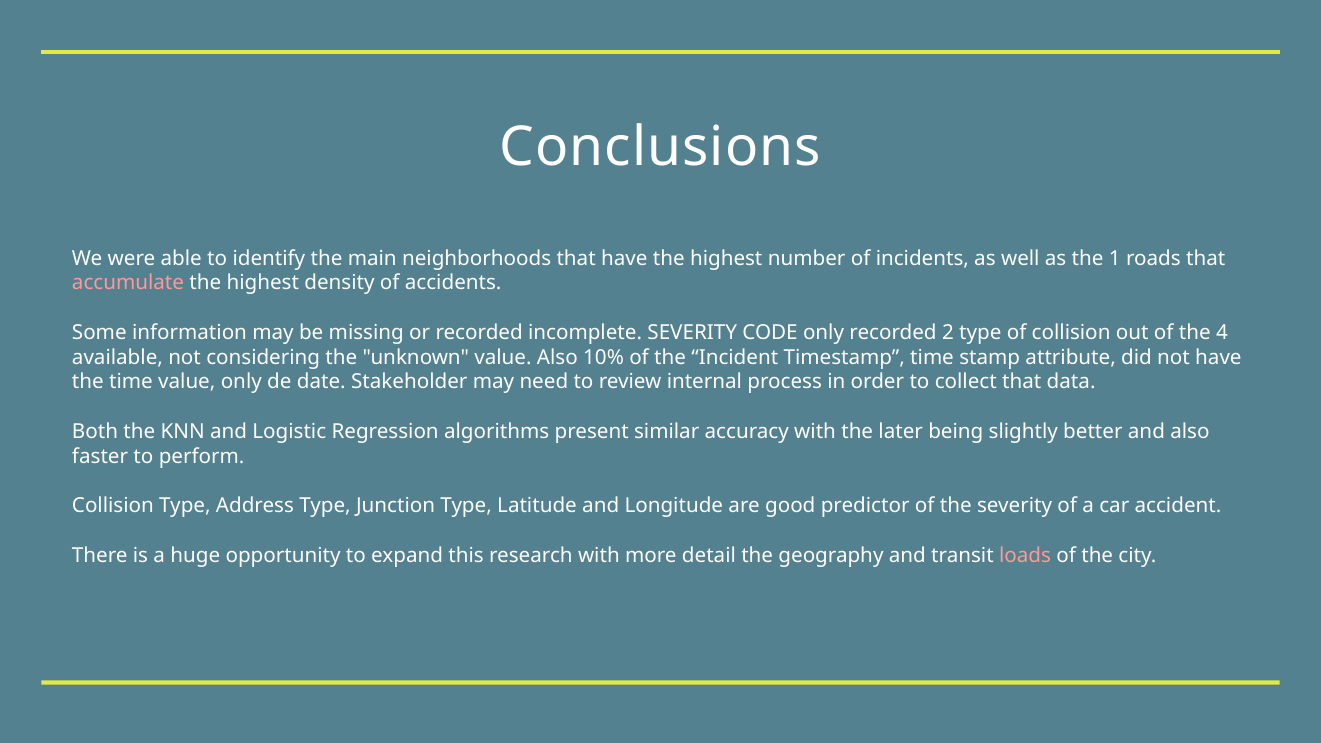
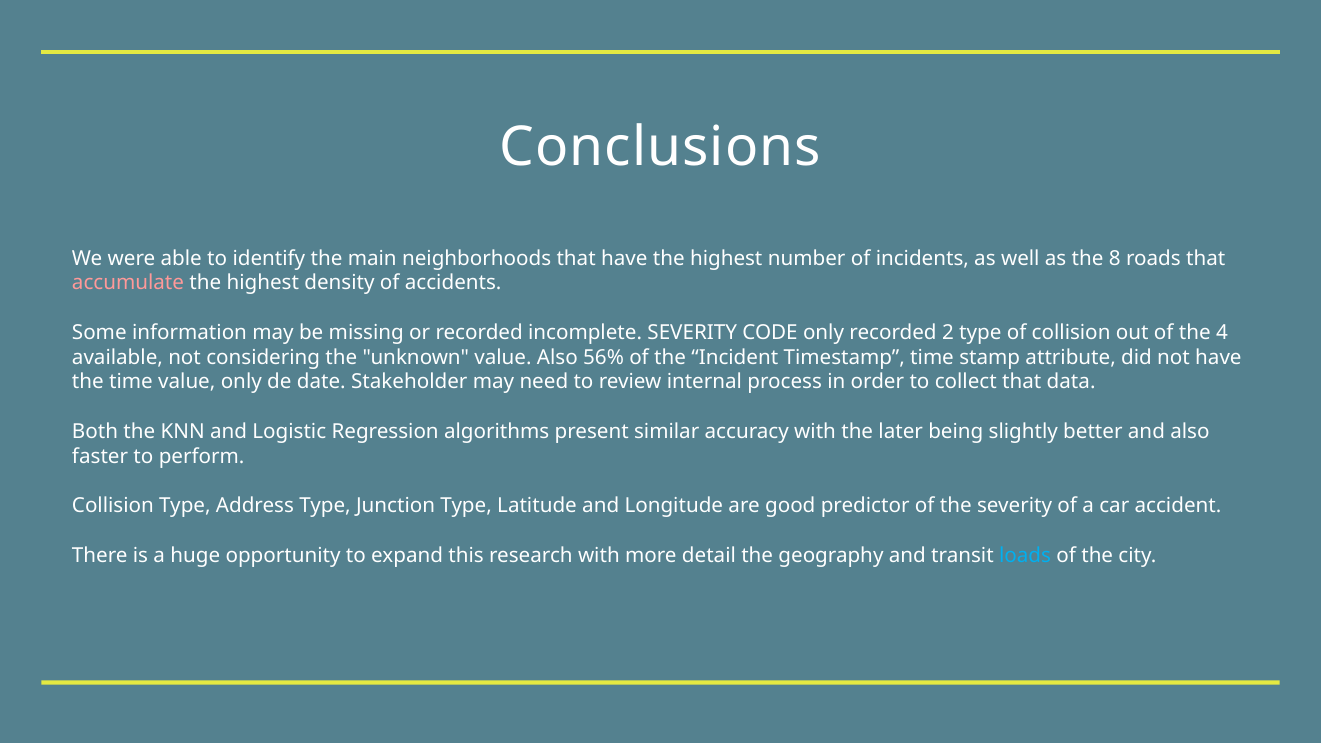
1: 1 -> 8 (1115, 258)
10%: 10% -> 56% (604, 357)
loads colour: pink -> light blue (1025, 556)
